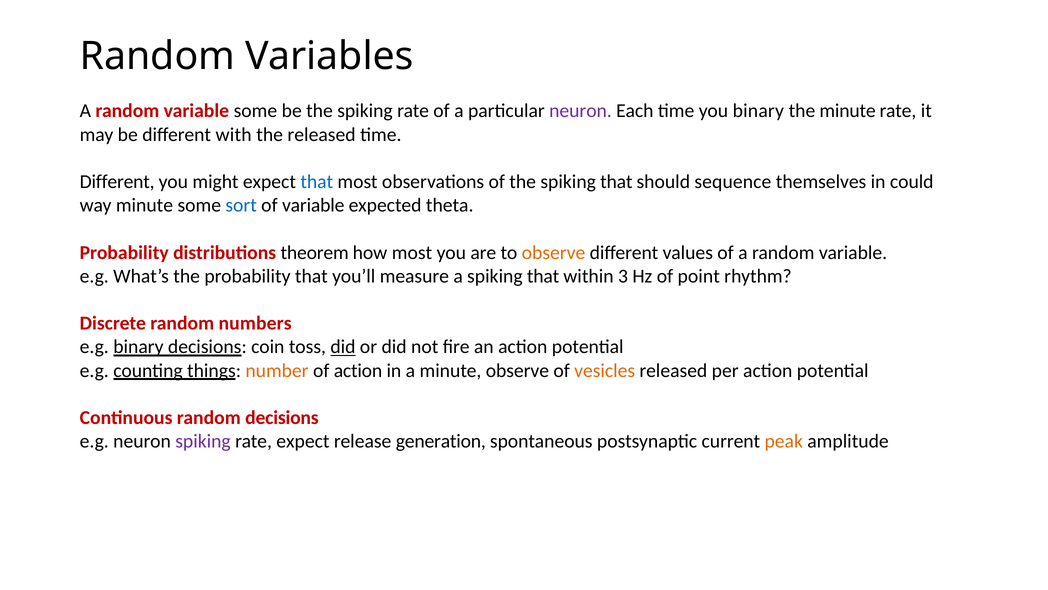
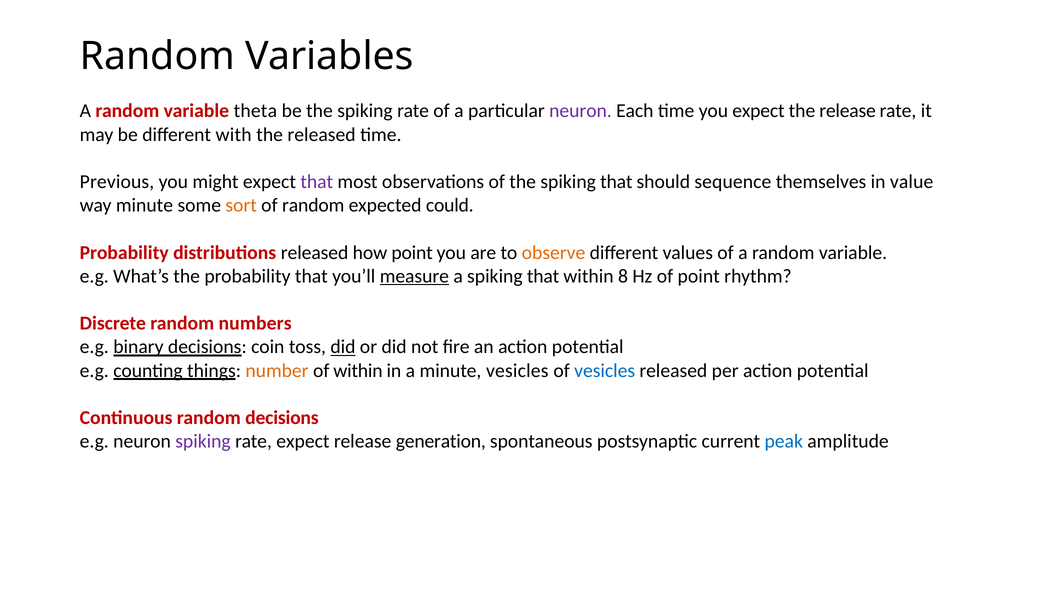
variable some: some -> theta (255, 111)
you binary: binary -> expect (758, 111)
the minute: minute -> release (848, 111)
Different: Different -> Previous (117, 182)
that colour: blue -> purple (317, 182)
could: could -> value (912, 182)
sort colour: blue -> orange (241, 205)
of variable: variable -> random (313, 205)
theta: theta -> could (450, 205)
distributions theorem: theorem -> released (315, 252)
how most: most -> point (412, 252)
measure underline: none -> present (414, 276)
3: 3 -> 8 (623, 276)
of action: action -> within (358, 370)
minute observe: observe -> vesicles (517, 370)
vesicles colour: orange -> blue (605, 370)
peak colour: orange -> blue (784, 441)
